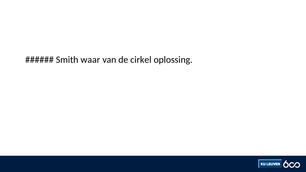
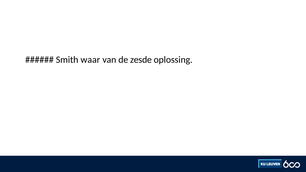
cirkel: cirkel -> zesde (141, 60)
